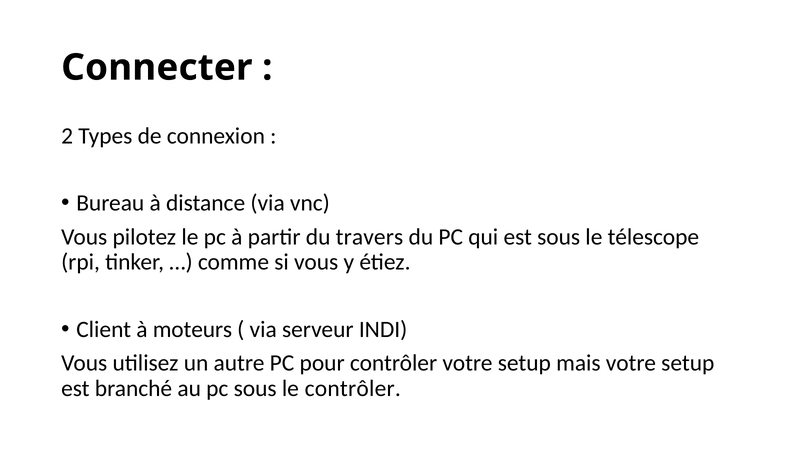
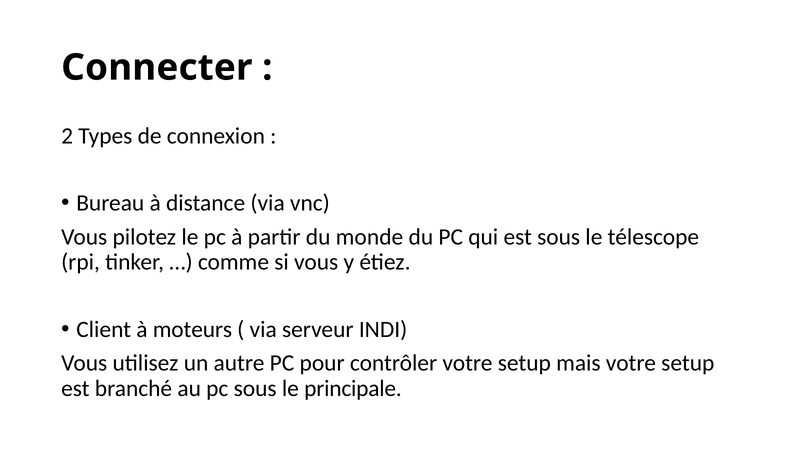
travers: travers -> monde (370, 237)
le contrôler: contrôler -> principale (353, 389)
